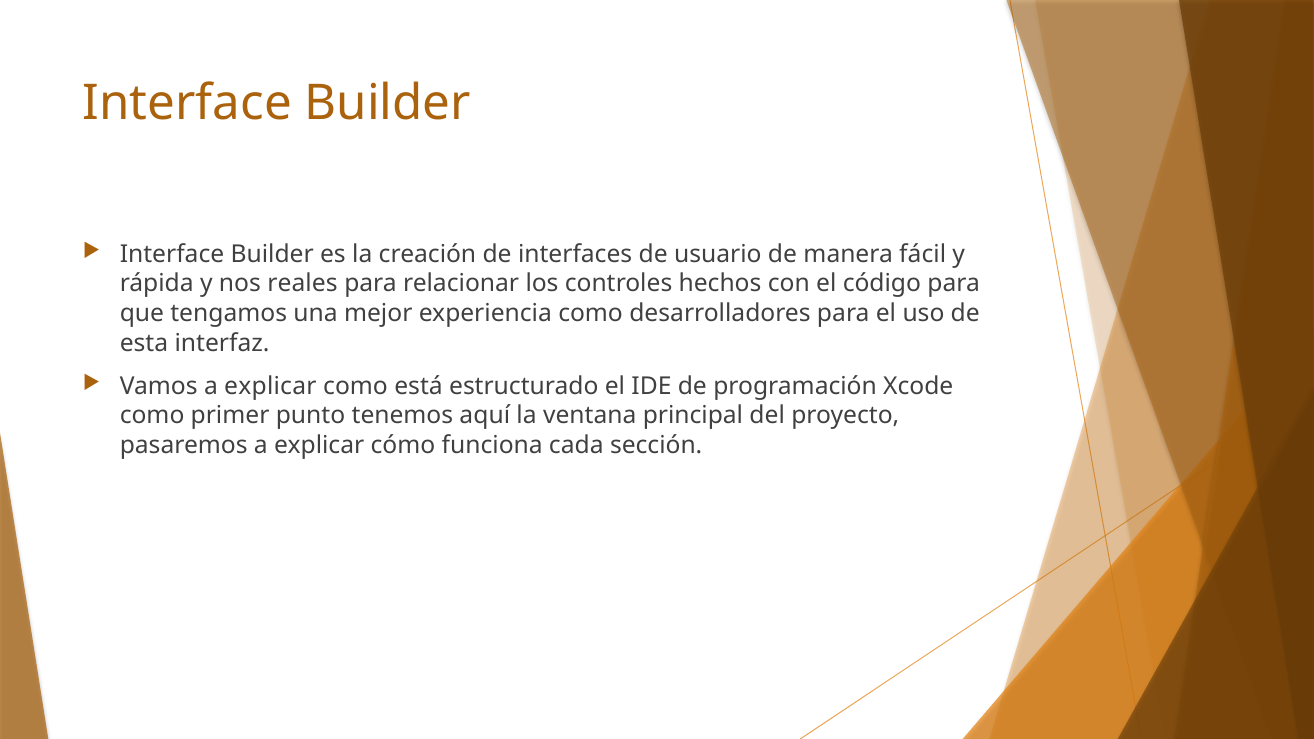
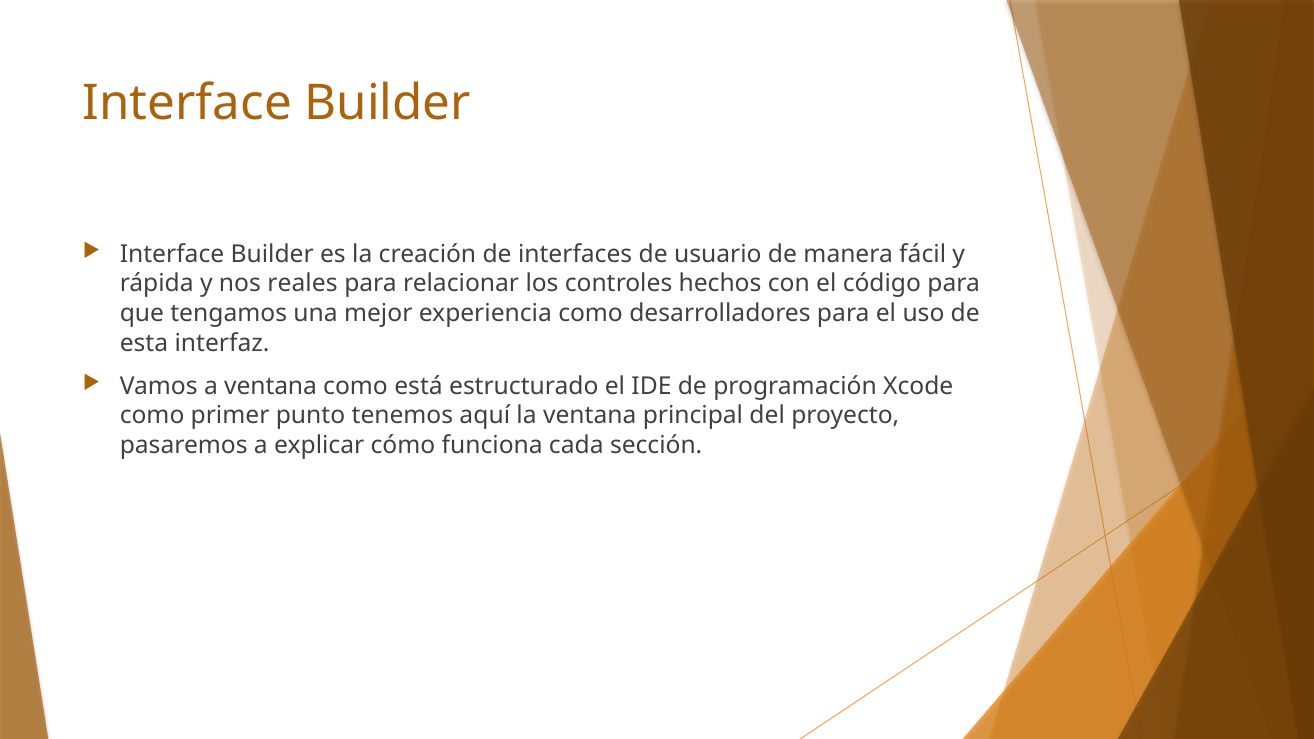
Vamos a explicar: explicar -> ventana (271, 386)
